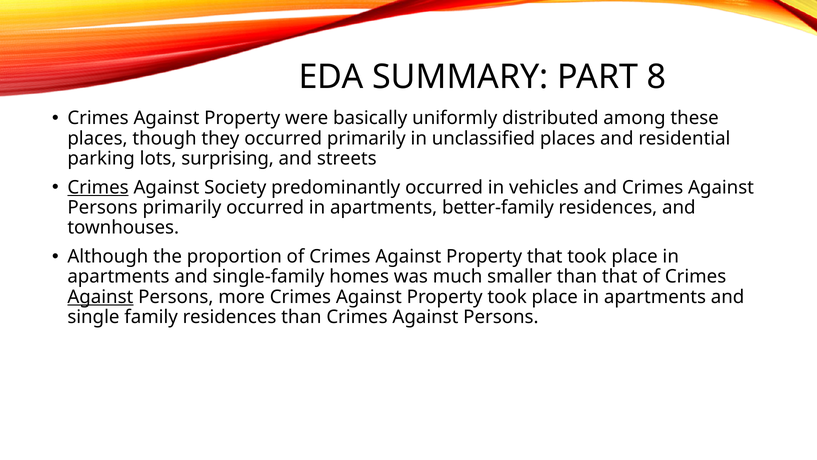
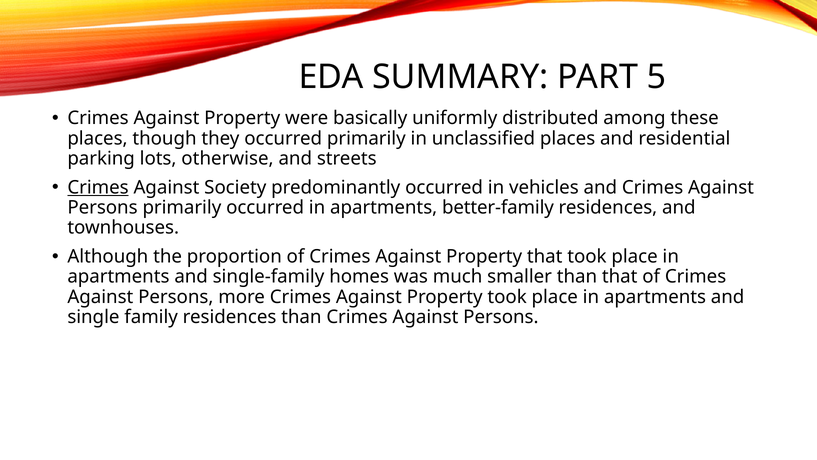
8: 8 -> 5 (657, 77)
surprising: surprising -> otherwise (228, 158)
Against underline: present -> none (100, 297)
